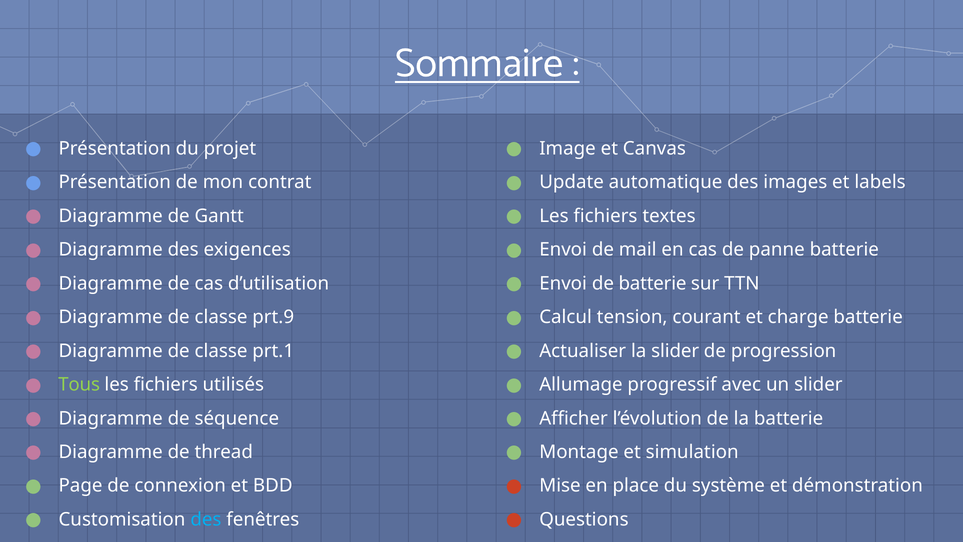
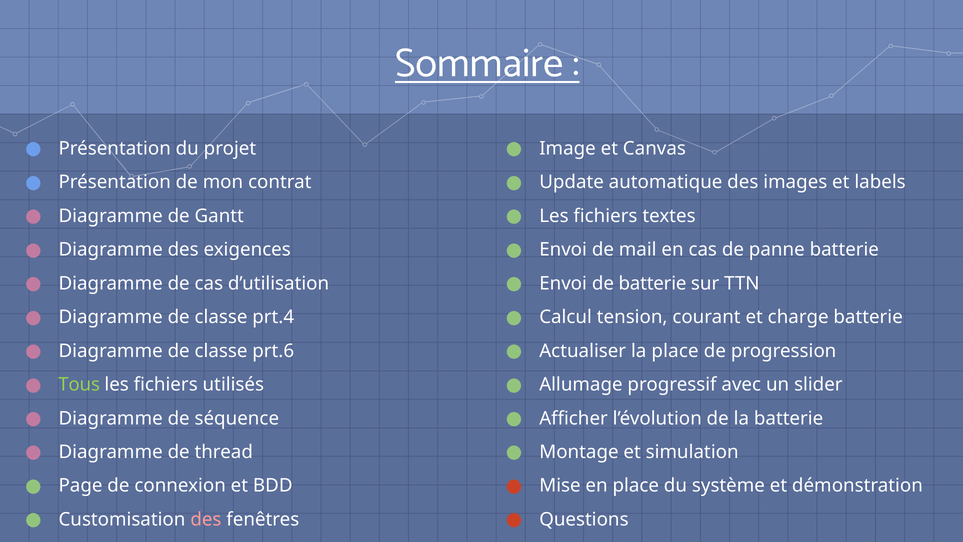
prt.9: prt.9 -> prt.4 (273, 317)
prt.1: prt.1 -> prt.6 (273, 351)
la slider: slider -> place (675, 351)
des colour: light blue -> pink (206, 519)
